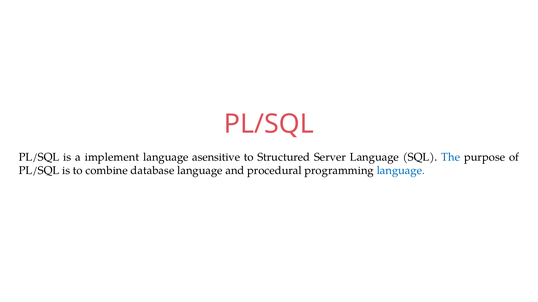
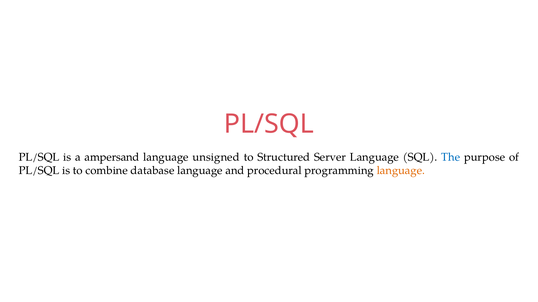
implement: implement -> ampersand (112, 157)
asensitive: asensitive -> unsigned (216, 157)
language colour: blue -> orange (401, 171)
